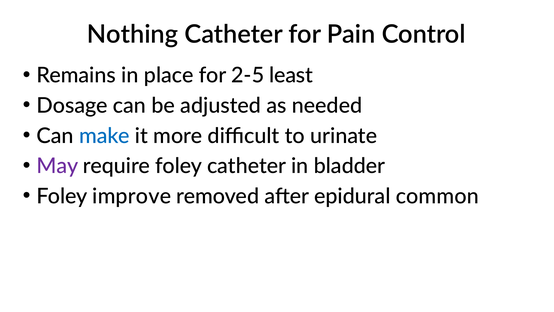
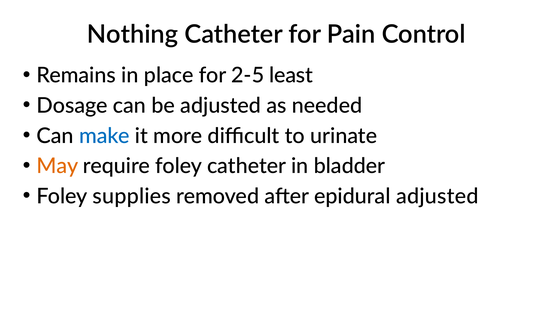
May colour: purple -> orange (57, 166)
improve: improve -> supplies (132, 196)
epidural common: common -> adjusted (437, 196)
